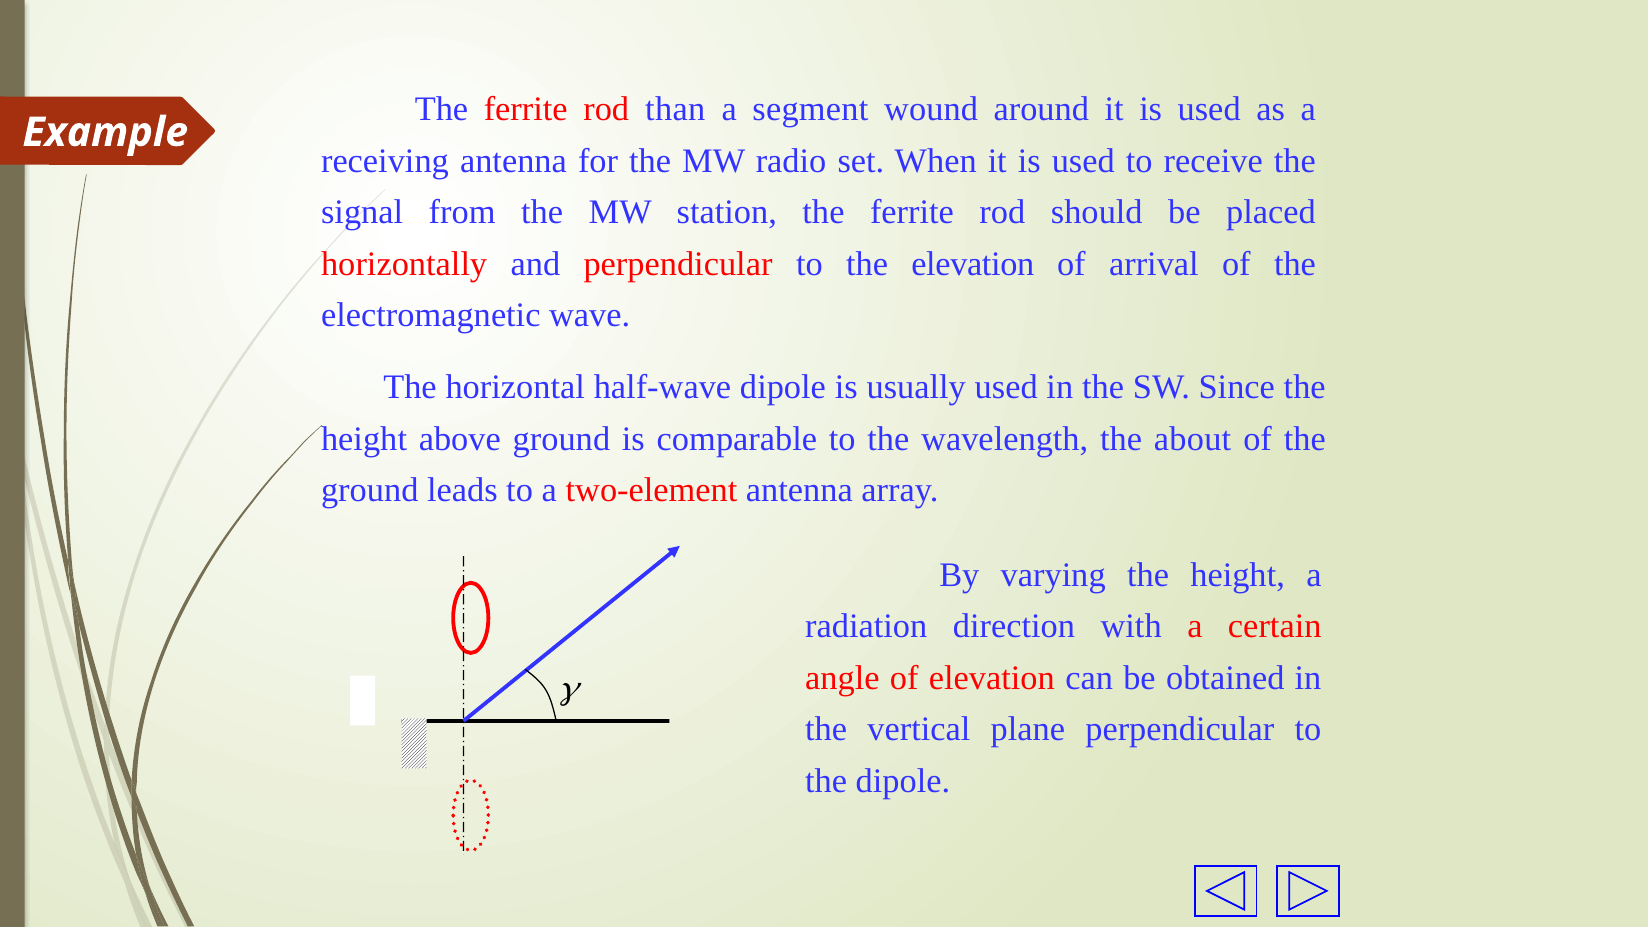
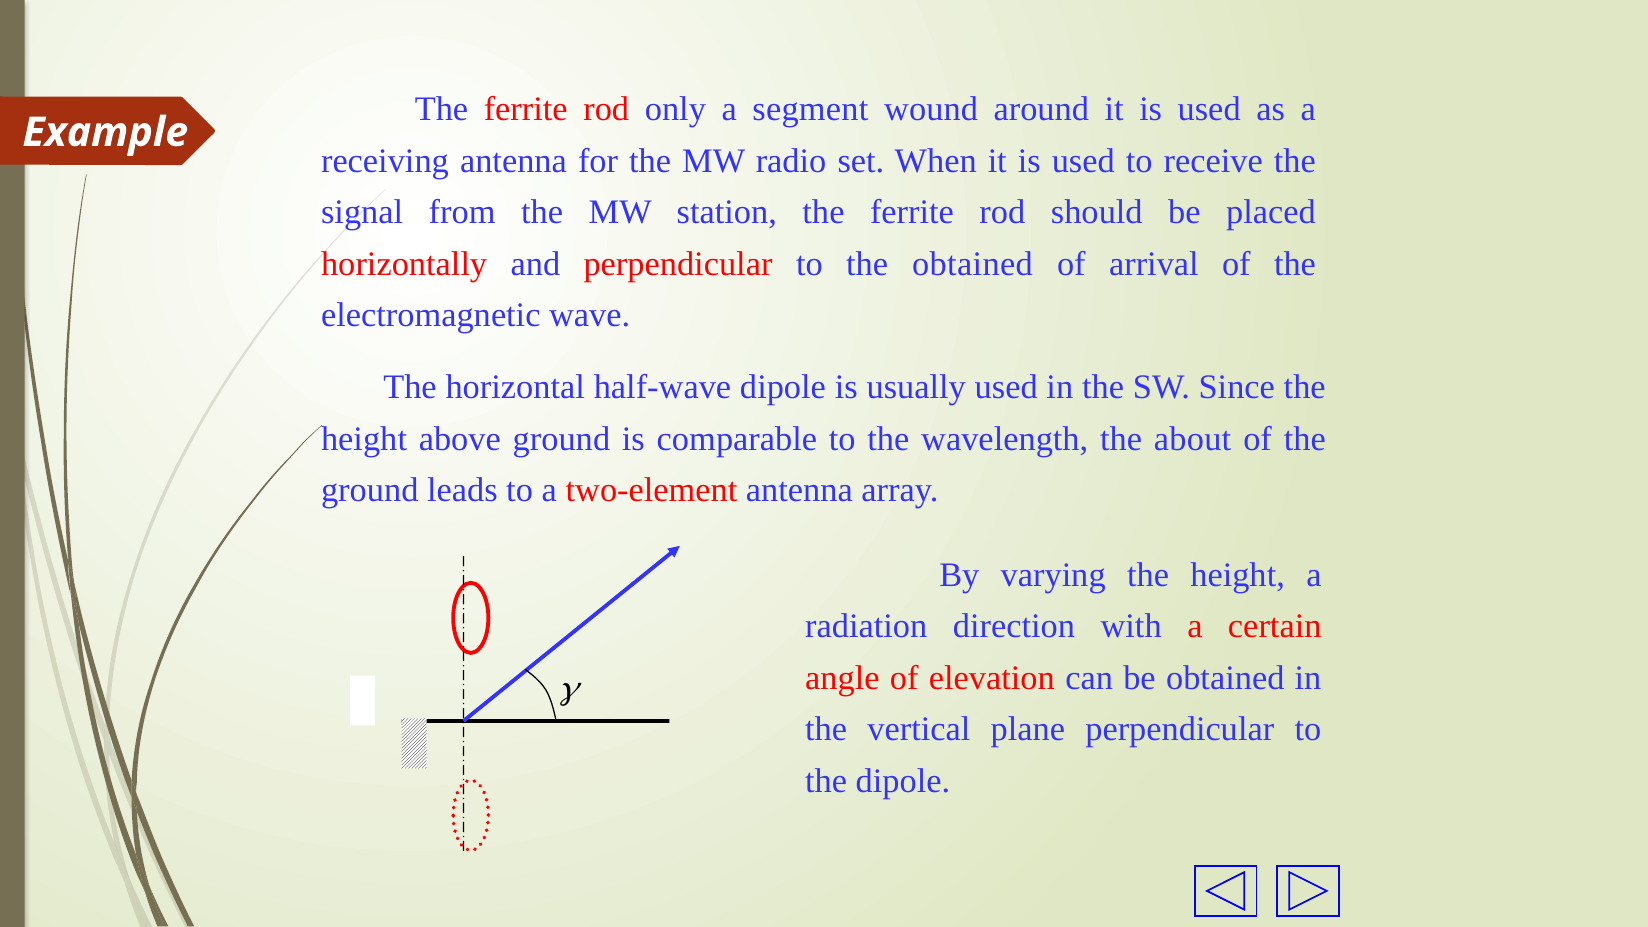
than: than -> only (675, 109)
the elevation: elevation -> obtained (972, 264)
